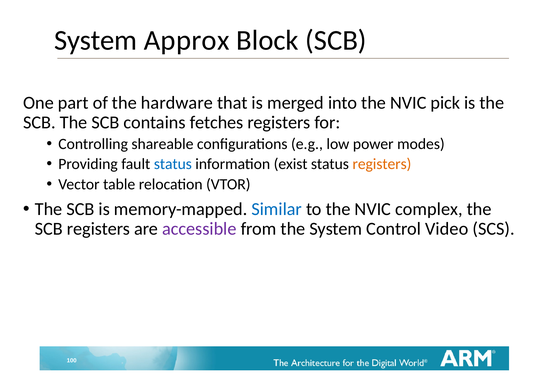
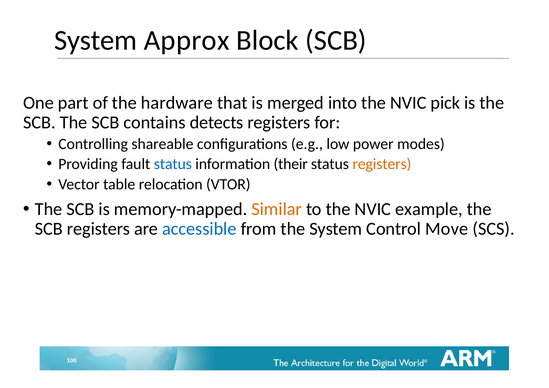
fetches: fetches -> detects (217, 122)
exist: exist -> their (291, 164)
Similar colour: blue -> orange (277, 209)
complex: complex -> example (429, 209)
accessible colour: purple -> blue (199, 229)
Video: Video -> Move (447, 229)
